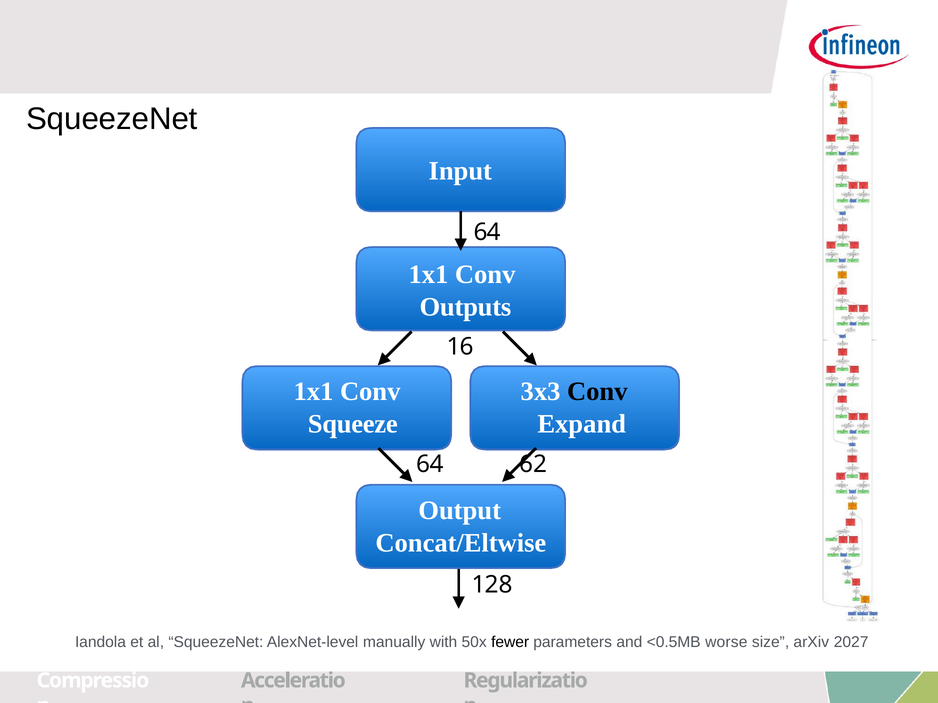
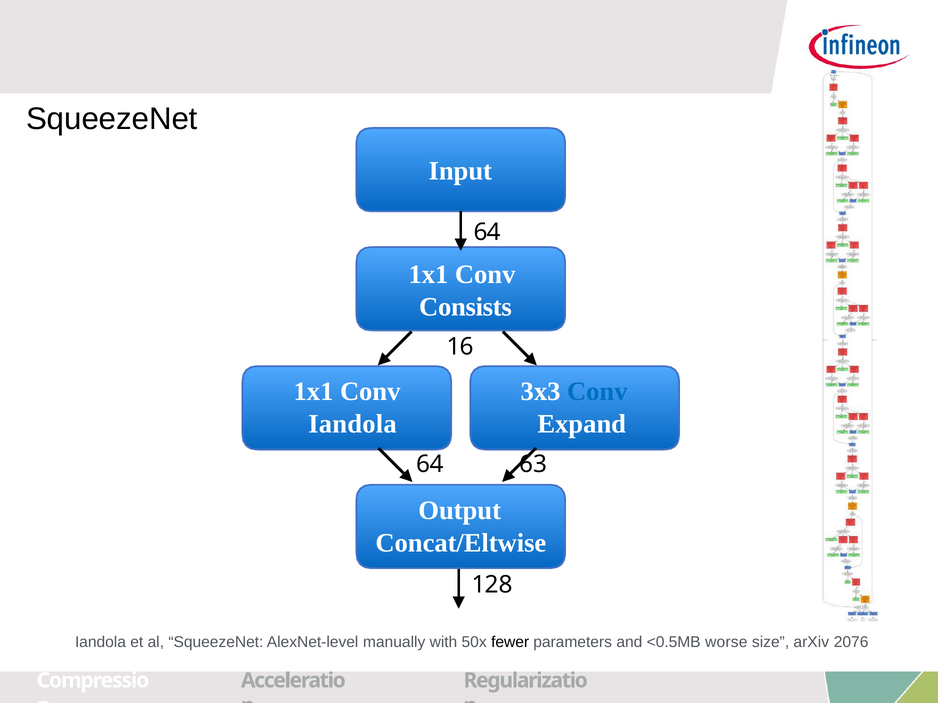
Outputs: Outputs -> Consists (465, 307)
Conv colour: black -> blue (597, 392)
Squeeze: Squeeze -> Iandola (352, 424)
62: 62 -> 63 (533, 465)
2027: 2027 -> 2076 (851, 642)
